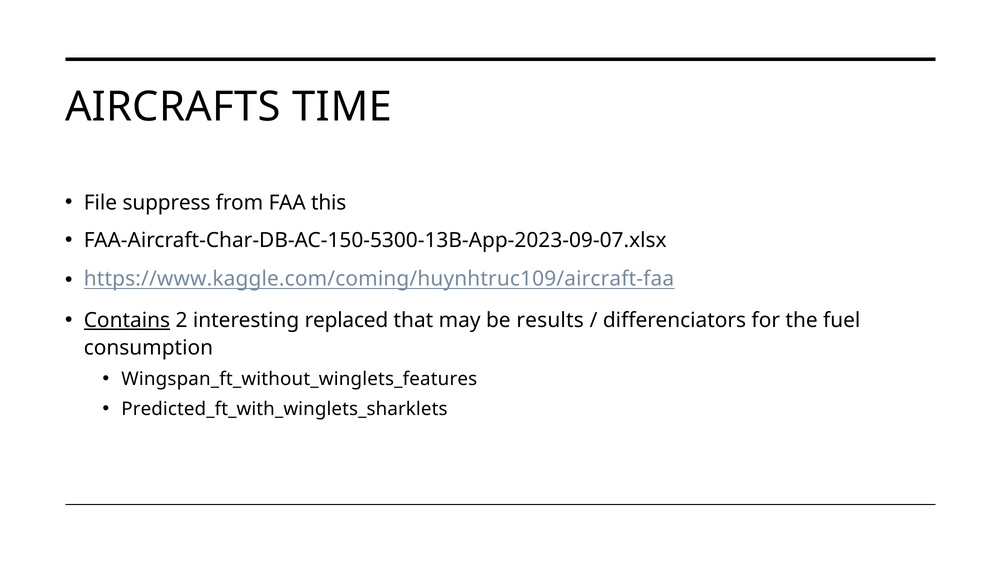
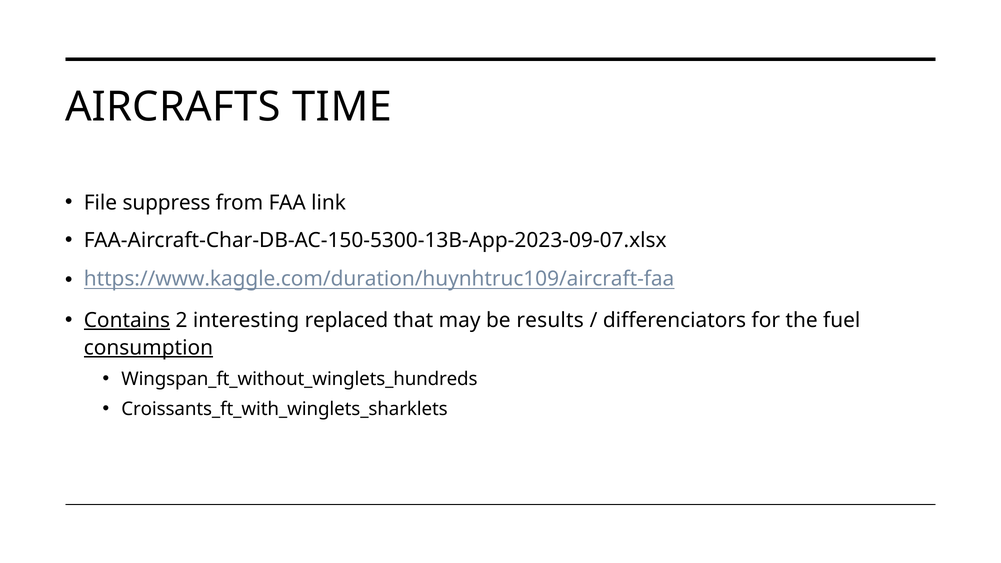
this: this -> link (329, 203)
https://www.kaggle.com/coming/huynhtruc109/aircraft-faa: https://www.kaggle.com/coming/huynhtruc109/aircraft-faa -> https://www.kaggle.com/duration/huynhtruc109/aircraft-faa (379, 279)
consumption underline: none -> present (148, 348)
Wingspan_ft_without_winglets_features: Wingspan_ft_without_winglets_features -> Wingspan_ft_without_winglets_hundreds (299, 379)
Predicted_ft_with_winglets_sharklets: Predicted_ft_with_winglets_sharklets -> Croissants_ft_with_winglets_sharklets (285, 409)
